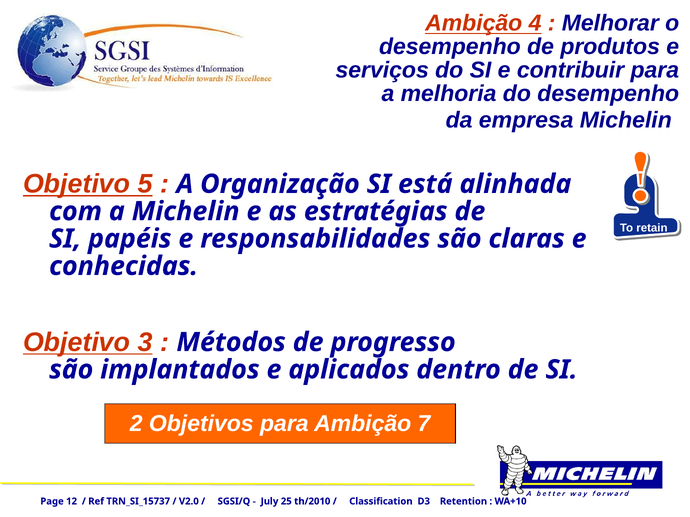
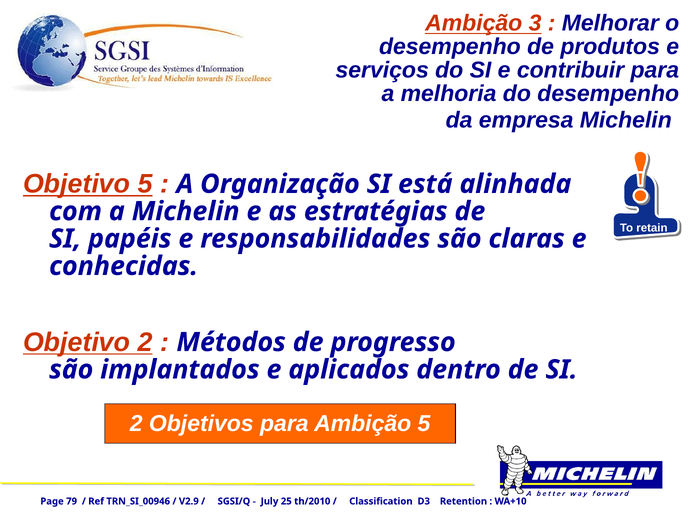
4: 4 -> 3 (535, 23)
Objetivo 3: 3 -> 2 (145, 343)
Ambição 7: 7 -> 5 (424, 424)
12: 12 -> 79 (72, 502)
TRN_SI_15737: TRN_SI_15737 -> TRN_SI_00946 (138, 502)
V2.0: V2.0 -> V2.9 (189, 502)
